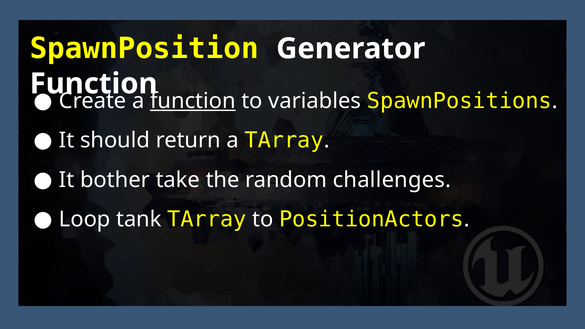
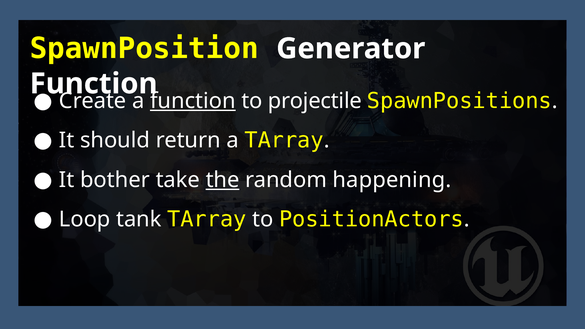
variables: variables -> projectile (315, 101)
the underline: none -> present (223, 180)
challenges: challenges -> happening (392, 180)
